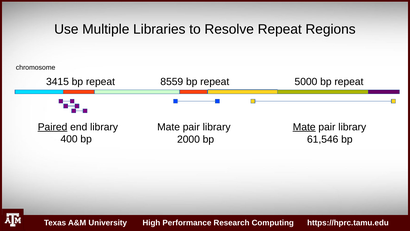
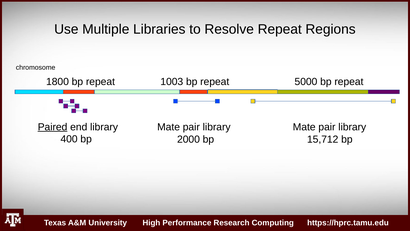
3415: 3415 -> 1800 (58, 82)
8559: 8559 -> 1003 (172, 82)
Mate underline: present -> none (304, 127)
61,546: 61,546 -> 15,712 (323, 139)
